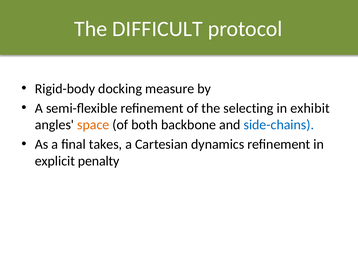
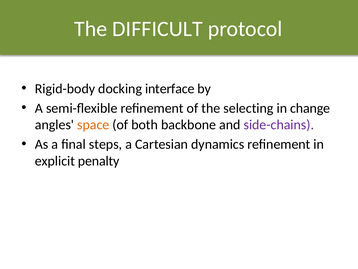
measure: measure -> interface (170, 88)
exhibit: exhibit -> change (310, 108)
side-chains colour: blue -> purple (279, 125)
takes: takes -> steps (106, 144)
